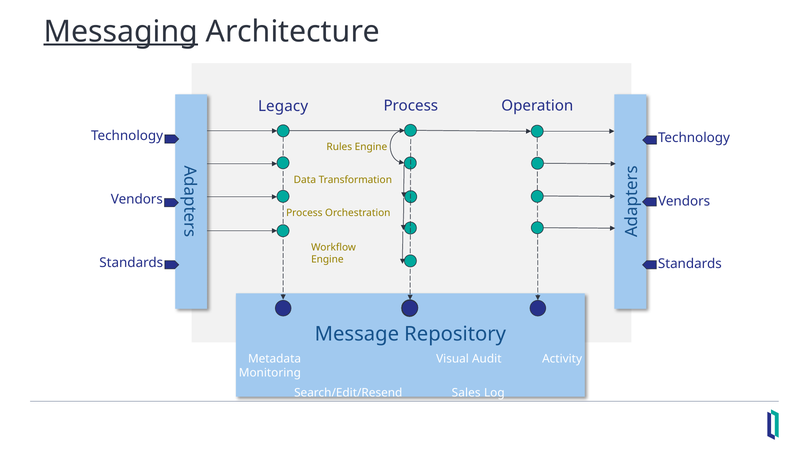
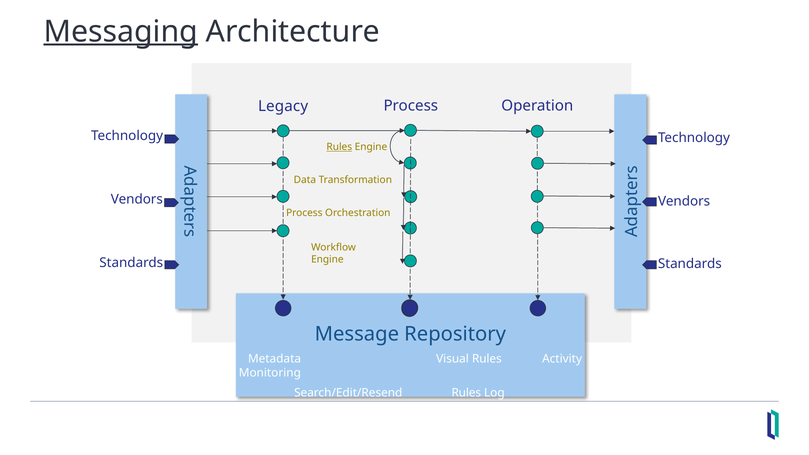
Rules underline: none -> present (339, 147)
Visual Audit: Audit -> Rules (487, 359)
Search/Edit/Resend Sales: Sales -> Rules (466, 393)
